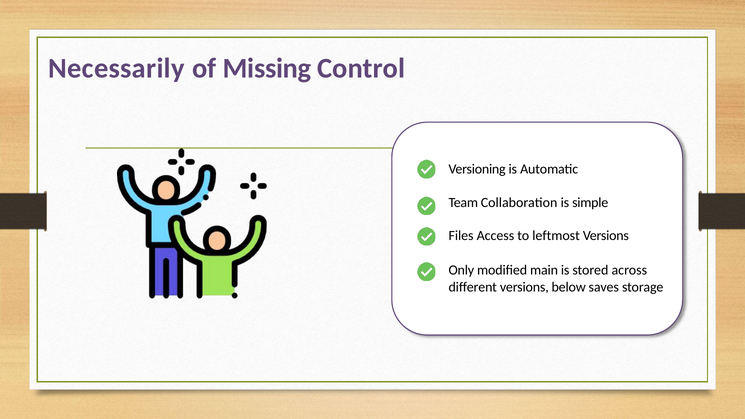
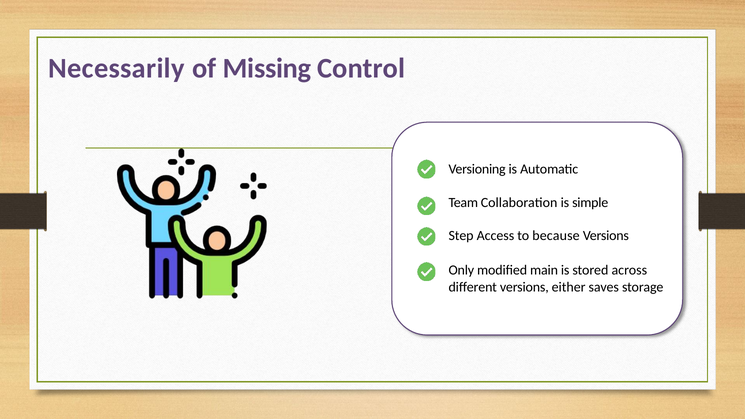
Files: Files -> Step (461, 236)
leftmost: leftmost -> because (556, 236)
below: below -> either (569, 287)
